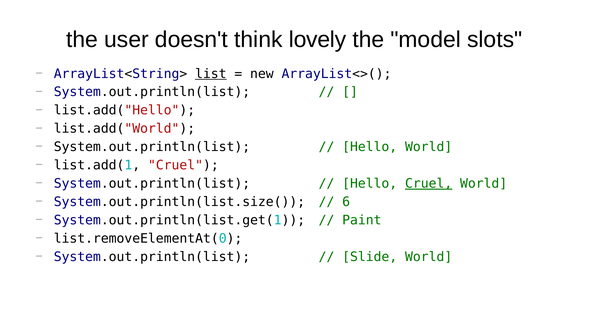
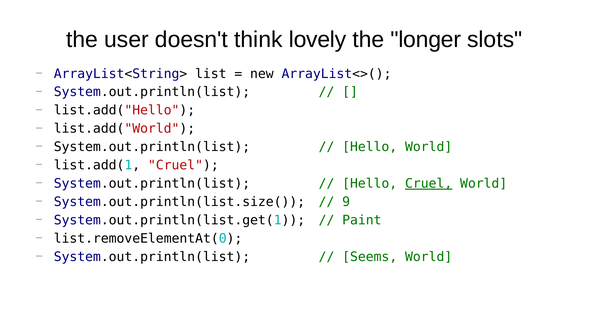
model: model -> longer (426, 39)
list underline: present -> none (211, 74)
6: 6 -> 9 (346, 202)
Slide: Slide -> Seems (370, 257)
